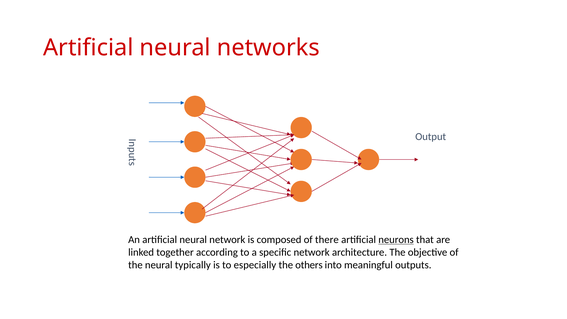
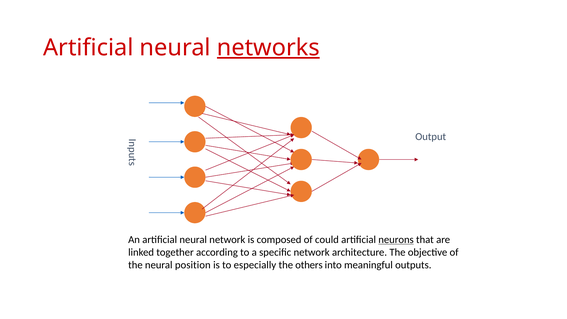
networks underline: none -> present (268, 48)
there: there -> could (327, 240)
typically: typically -> position (193, 265)
